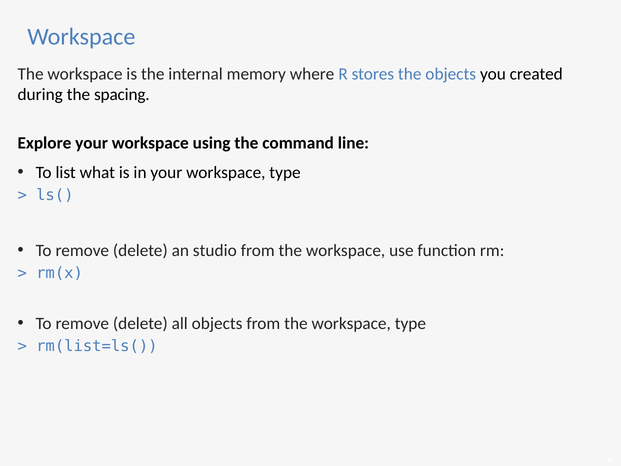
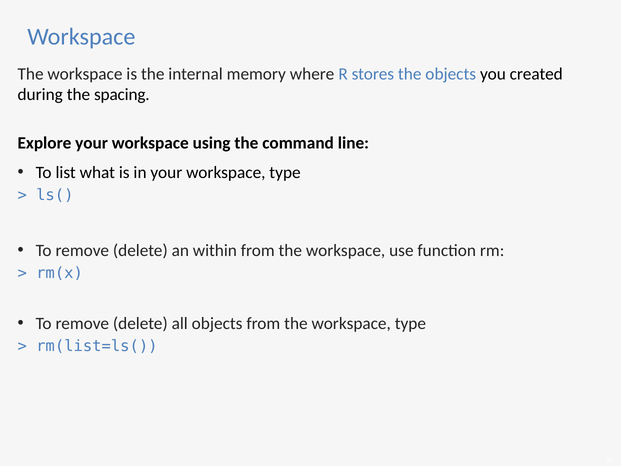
studio: studio -> within (215, 250)
